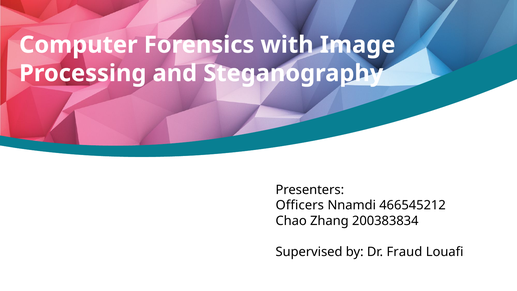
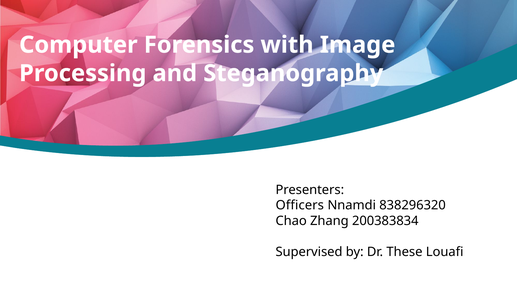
466545212: 466545212 -> 838296320 (413, 205)
Fraud: Fraud -> These (404, 252)
